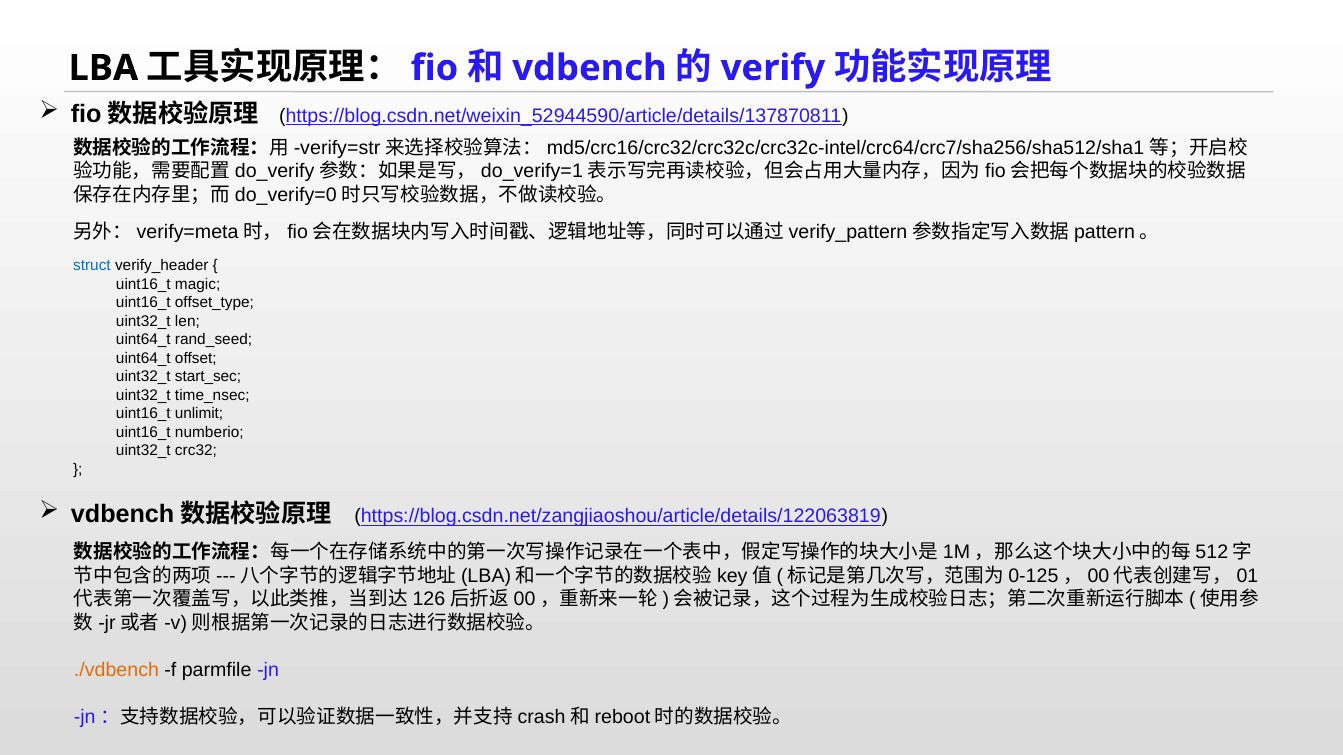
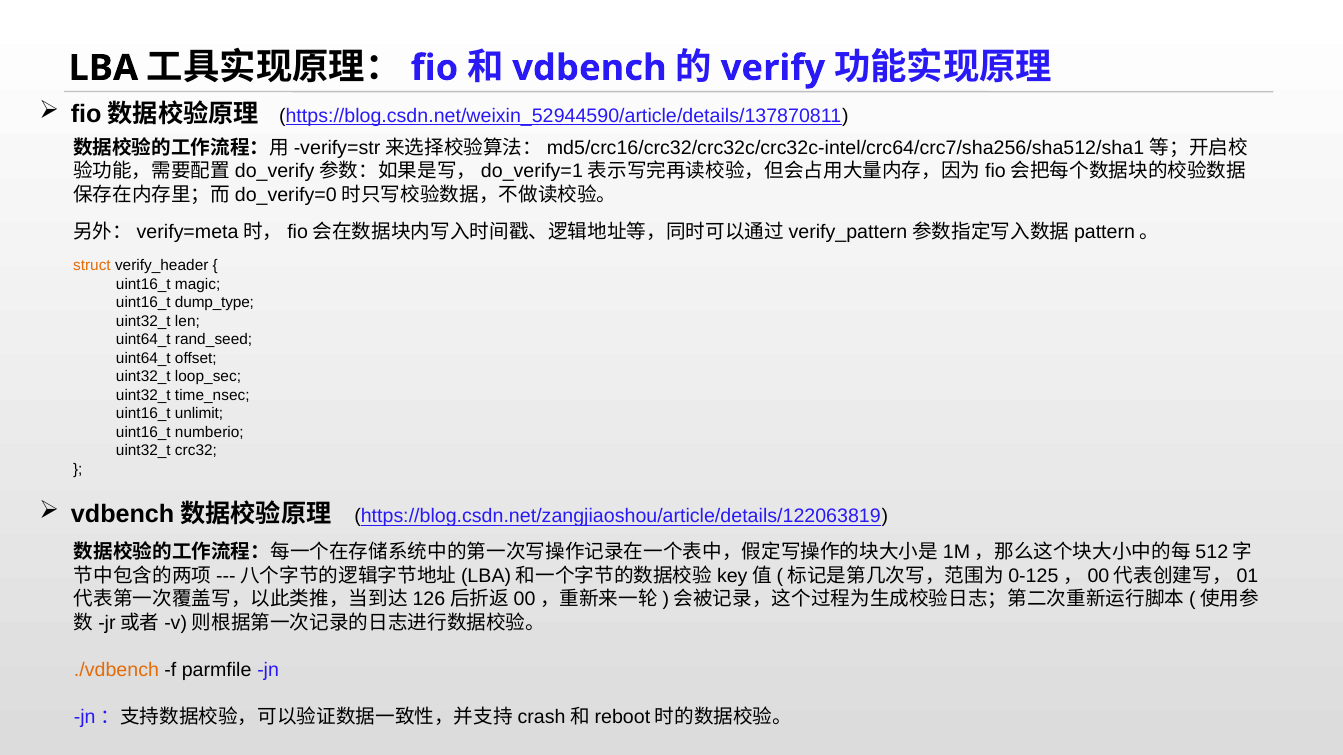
struct colour: blue -> orange (92, 266)
offset_type: offset_type -> dump_type (214, 303)
start_sec: start_sec -> loop_sec (208, 377)
